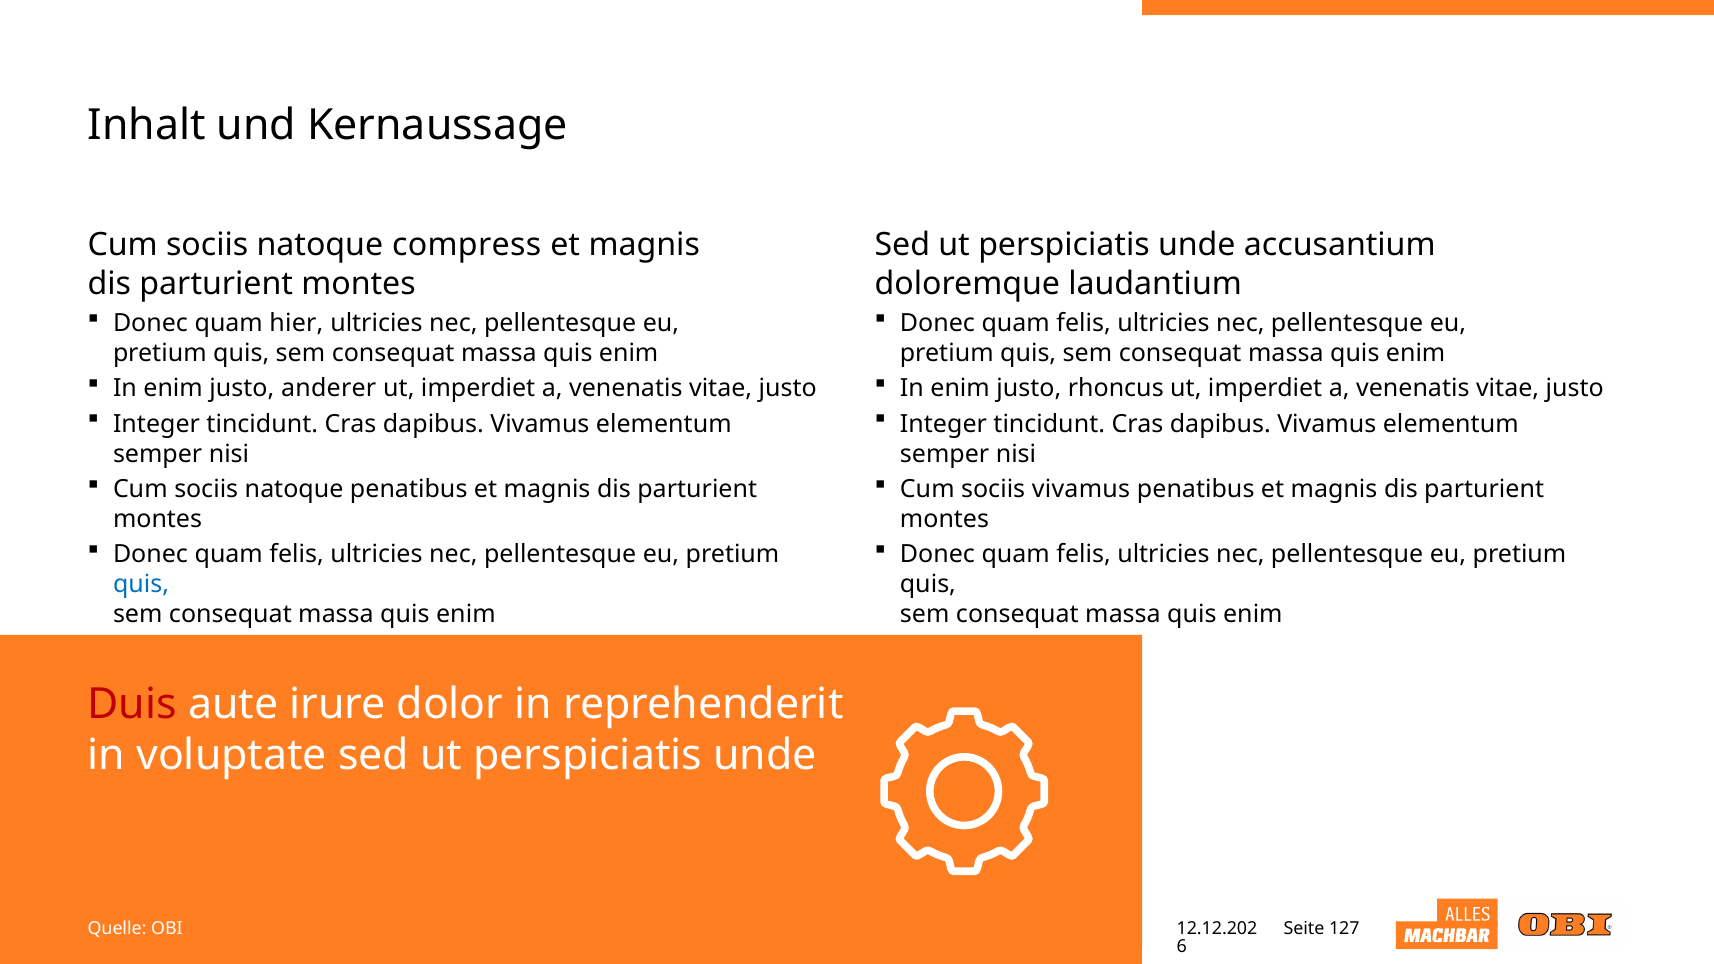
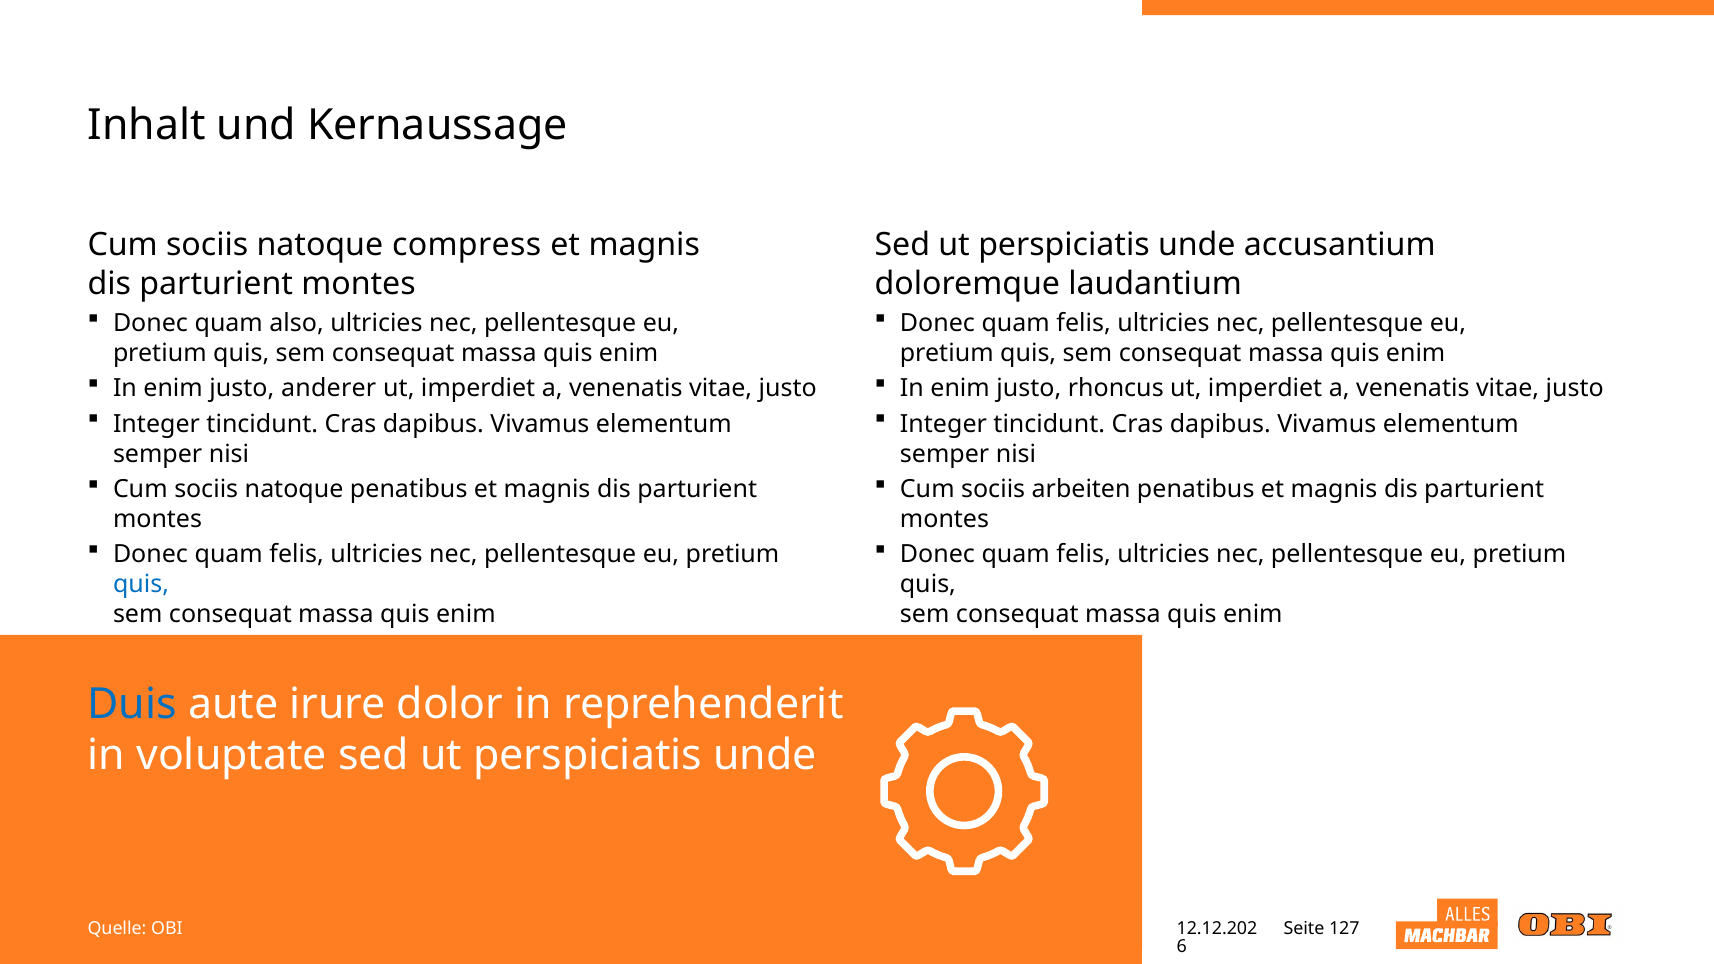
hier: hier -> also (297, 323)
sociis vivamus: vivamus -> arbeiten (1081, 489)
Duis colour: red -> blue (132, 704)
